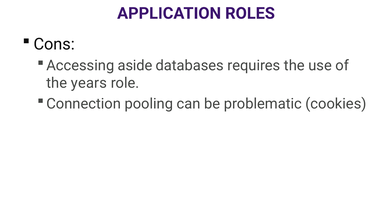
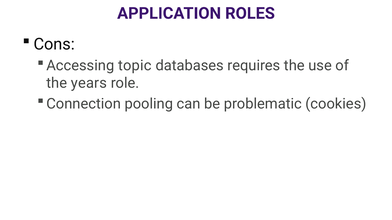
aside: aside -> topic (135, 66)
